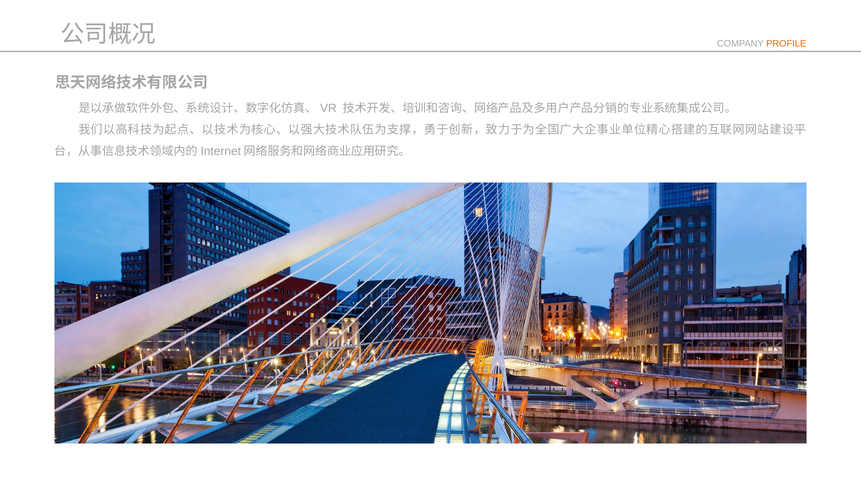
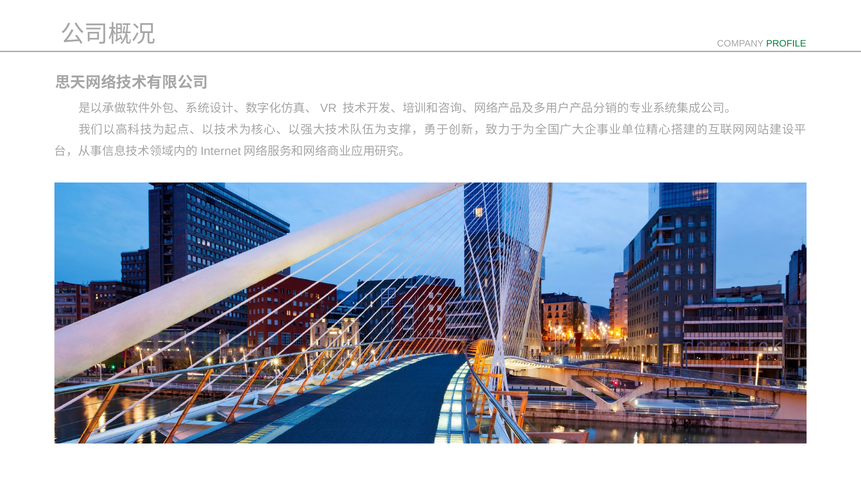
PROFILE colour: orange -> green (786, 44)
